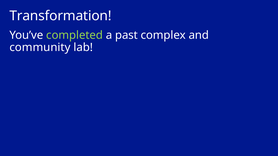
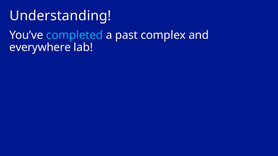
Transformation: Transformation -> Understanding (60, 16)
completed colour: light green -> light blue (75, 35)
community: community -> everywhere (40, 47)
